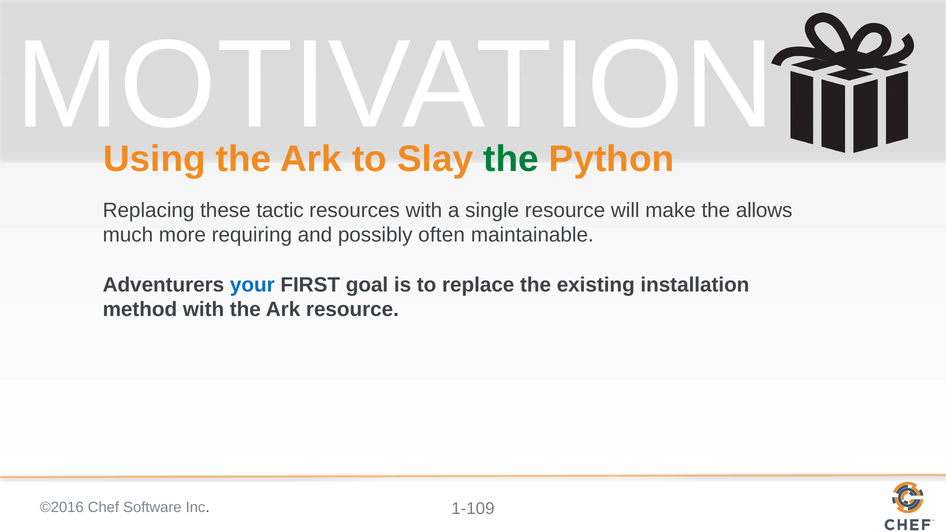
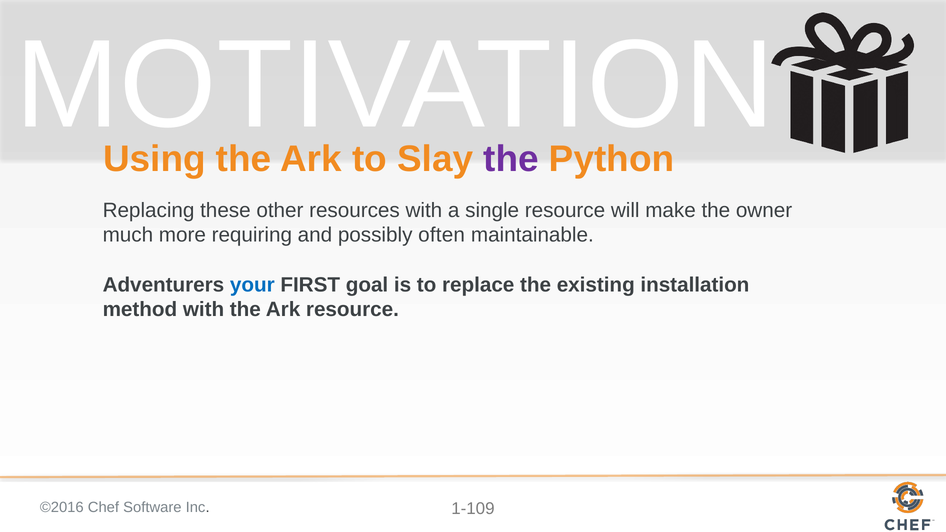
the colour: green -> purple (511, 159)
tactic: tactic -> other (280, 210)
allows: allows -> owner (764, 210)
